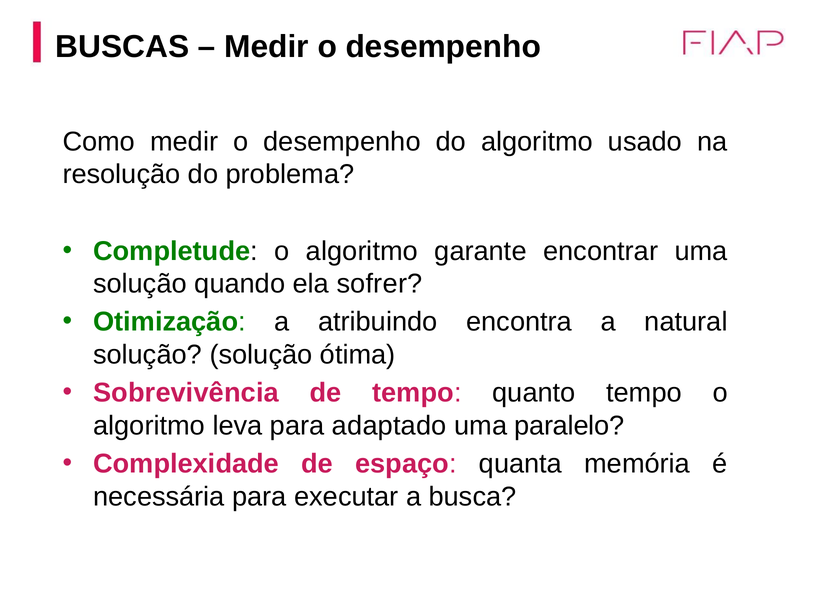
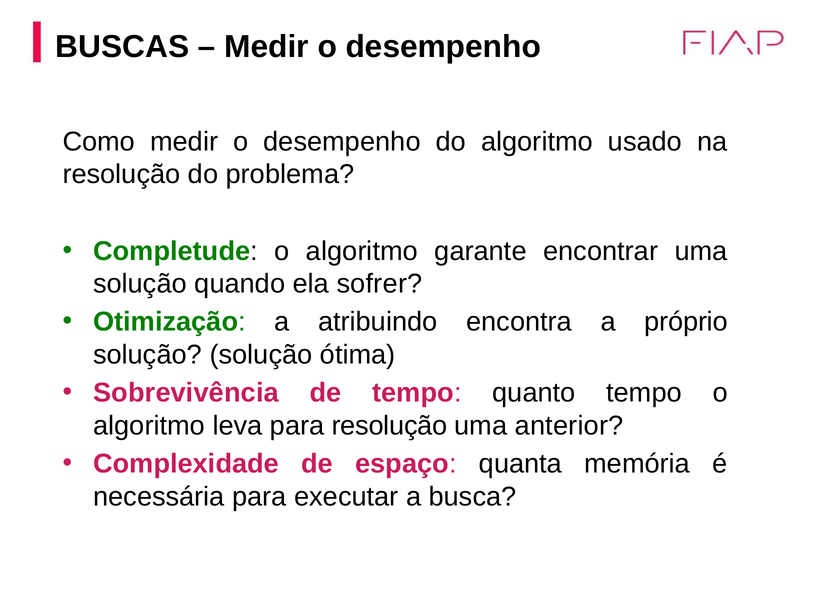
natural: natural -> próprio (686, 322)
para adaptado: adaptado -> resolução (389, 426)
paralelo: paralelo -> anterior (569, 426)
